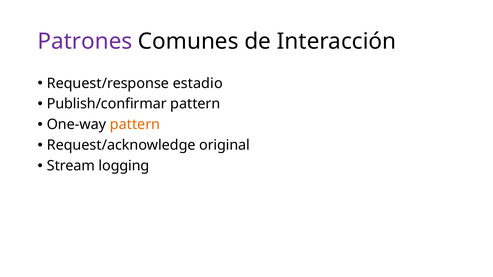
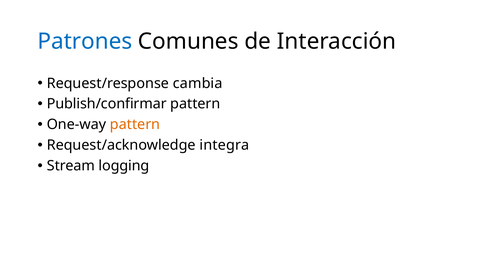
Patrones colour: purple -> blue (85, 41)
estadio: estadio -> cambia (198, 83)
original: original -> integra (224, 145)
